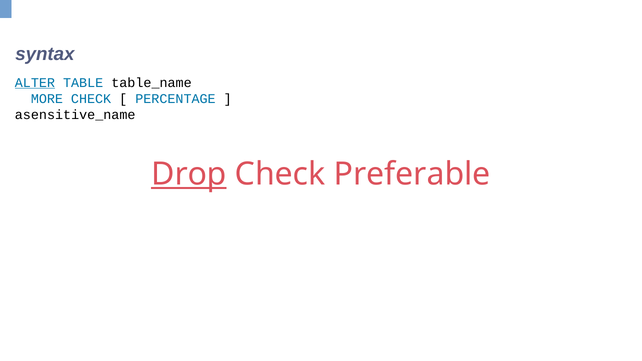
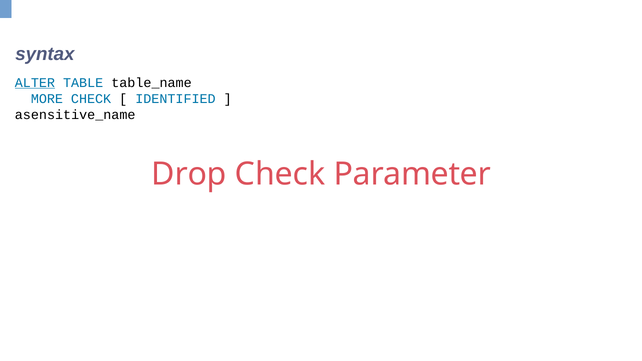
PERCENTAGE: PERCENTAGE -> IDENTIFIED (175, 99)
Drop underline: present -> none (189, 174)
Preferable: Preferable -> Parameter (412, 174)
